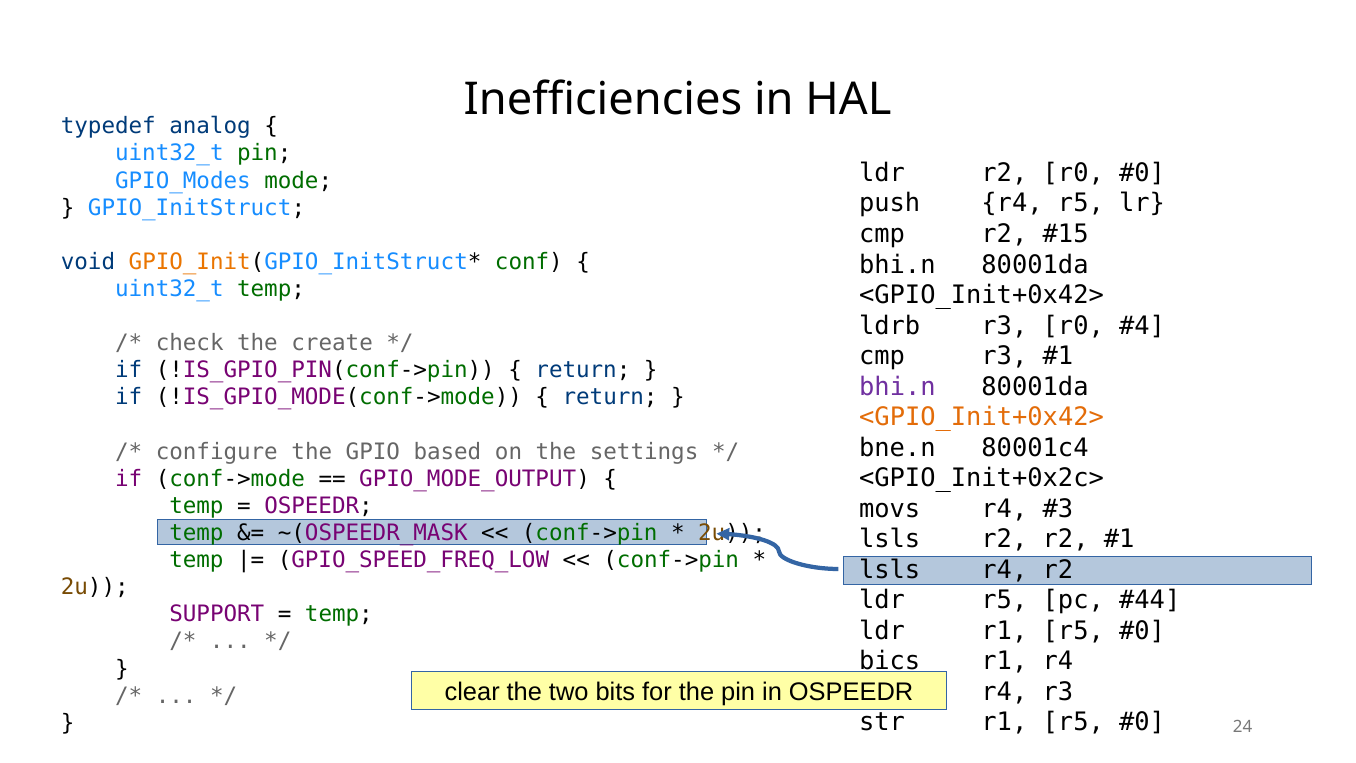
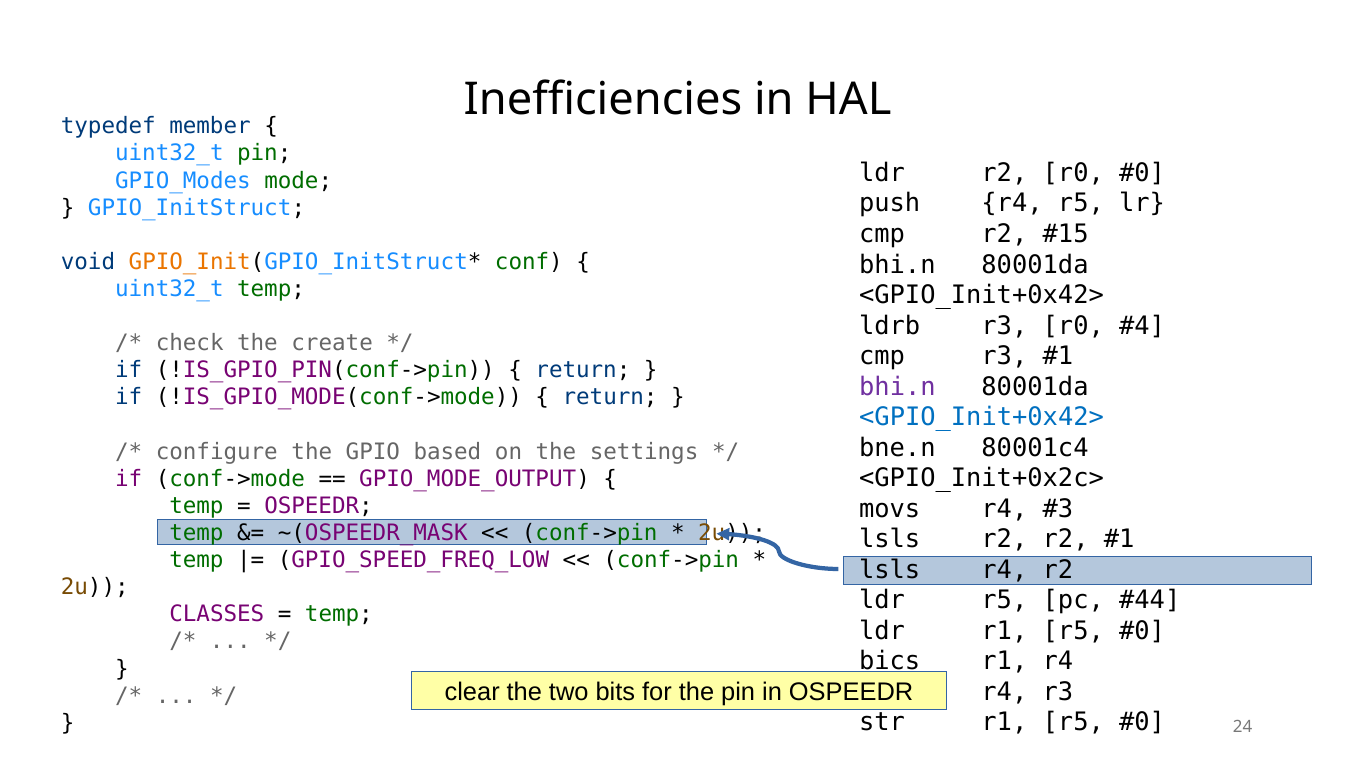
analog: analog -> member (210, 126)
<GPIO_Init+0x42> colour: orange -> blue (982, 417)
SUPPORT: SUPPORT -> CLASSES (217, 614)
